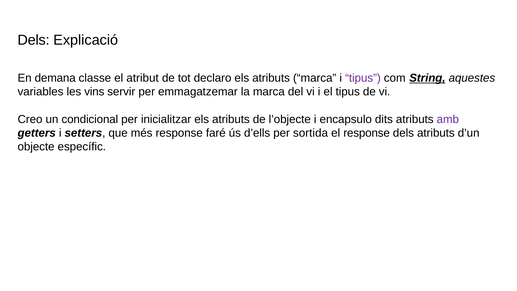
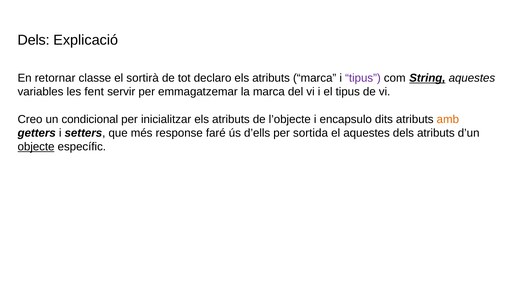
demana: demana -> retornar (55, 78)
atribut: atribut -> sortirà (143, 78)
vins: vins -> fent (94, 92)
amb colour: purple -> orange (448, 119)
el response: response -> aquestes (367, 133)
objecte underline: none -> present (36, 147)
